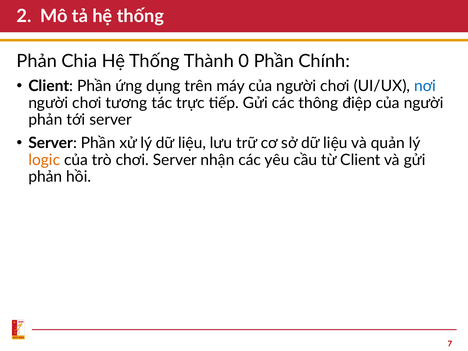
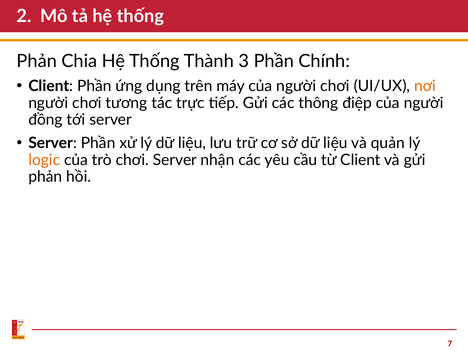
0: 0 -> 3 (244, 61)
nơi colour: blue -> orange (425, 86)
phản: phản -> đồng (45, 120)
